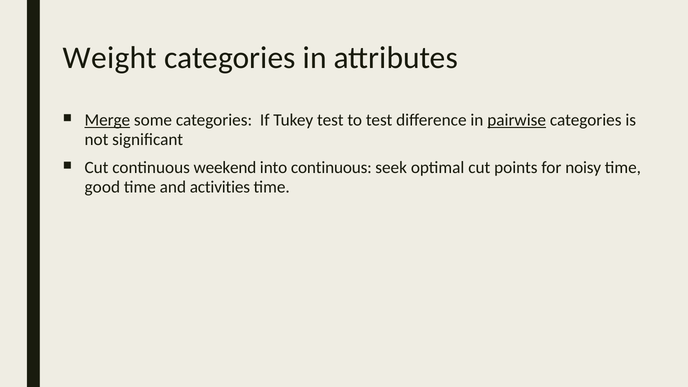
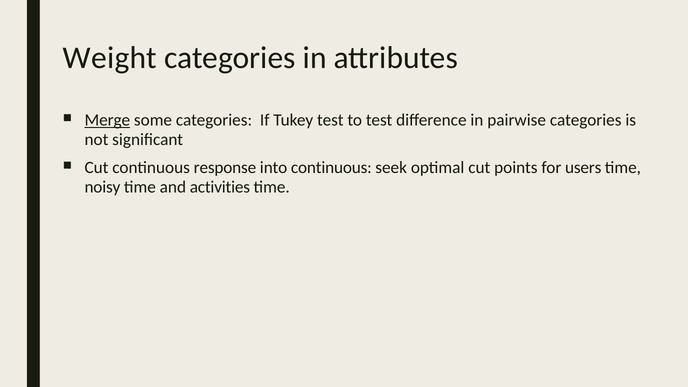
pairwise underline: present -> none (517, 120)
weekend: weekend -> response (225, 168)
noisy: noisy -> users (583, 168)
good: good -> noisy (102, 187)
